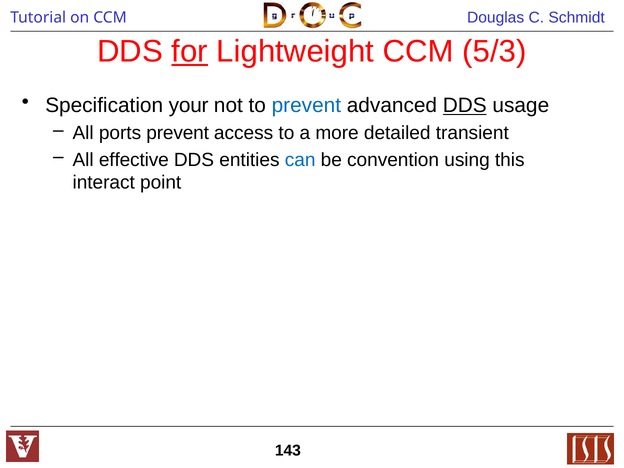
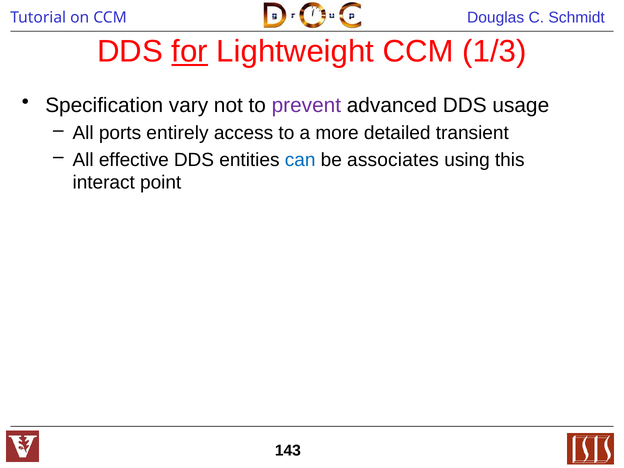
5/3: 5/3 -> 1/3 (494, 52)
your: your -> vary (189, 105)
prevent colour: blue -> purple (306, 105)
DDS underline: present -> none (465, 105)
ports prevent: prevent -> entirely (178, 133)
convention: convention -> associates (393, 160)
